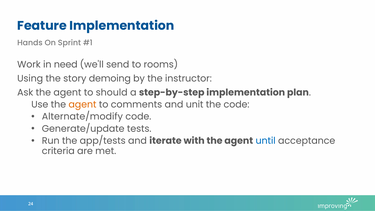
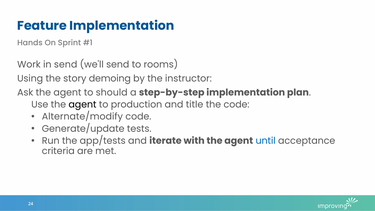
in need: need -> send (66, 64)
agent colour: orange -> black (82, 105)
comments: comments -> production (137, 105)
unit: unit -> title (195, 105)
